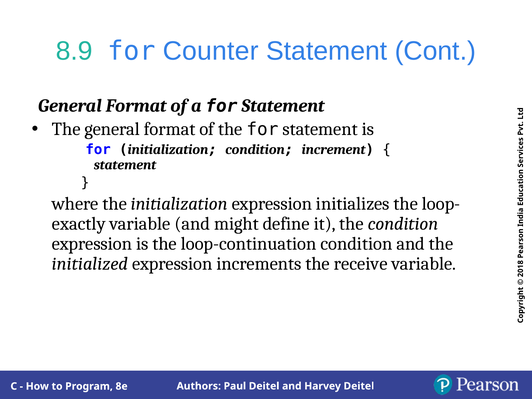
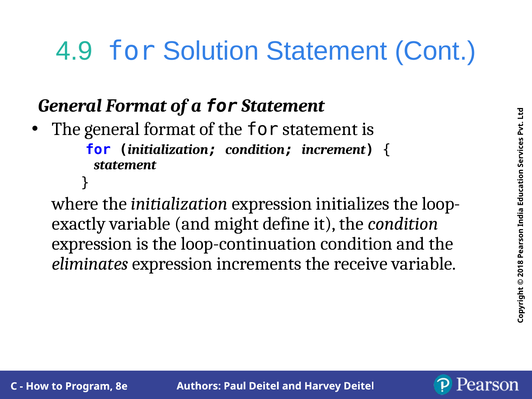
8.9: 8.9 -> 4.9 (74, 51)
Counter: Counter -> Solution (211, 51)
initialized: initialized -> eliminates (90, 264)
